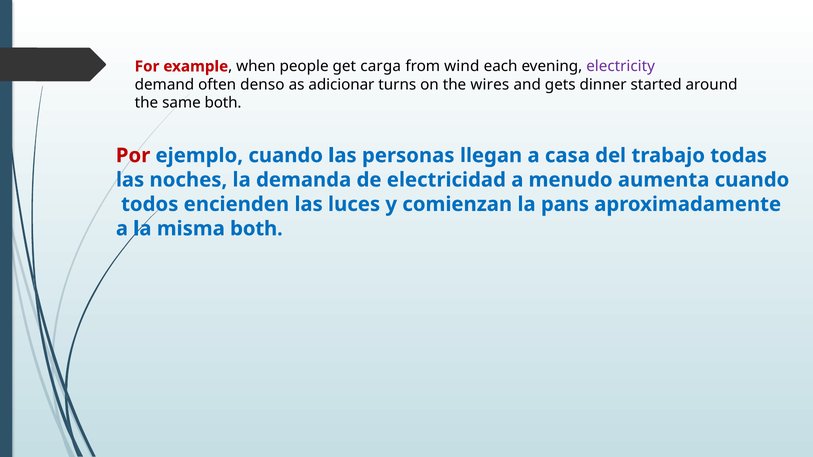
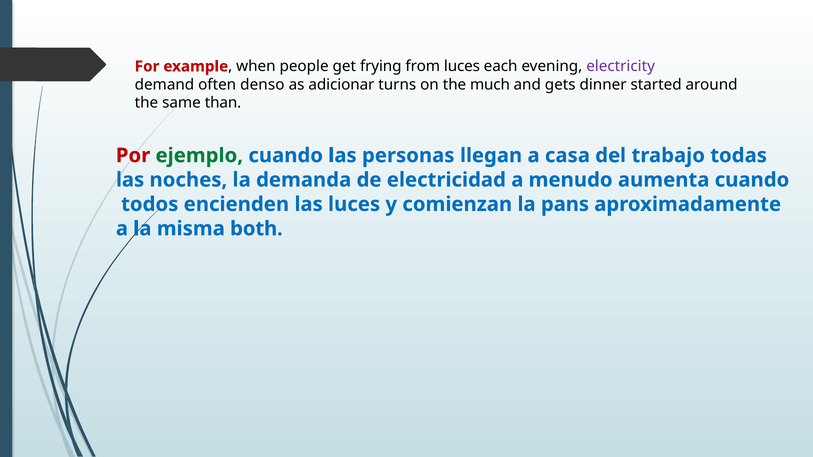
carga: carga -> frying (381, 66)
from wind: wind -> luces (462, 66)
wires: wires -> much (490, 85)
same both: both -> than (223, 103)
ejemplo colour: blue -> green (199, 156)
